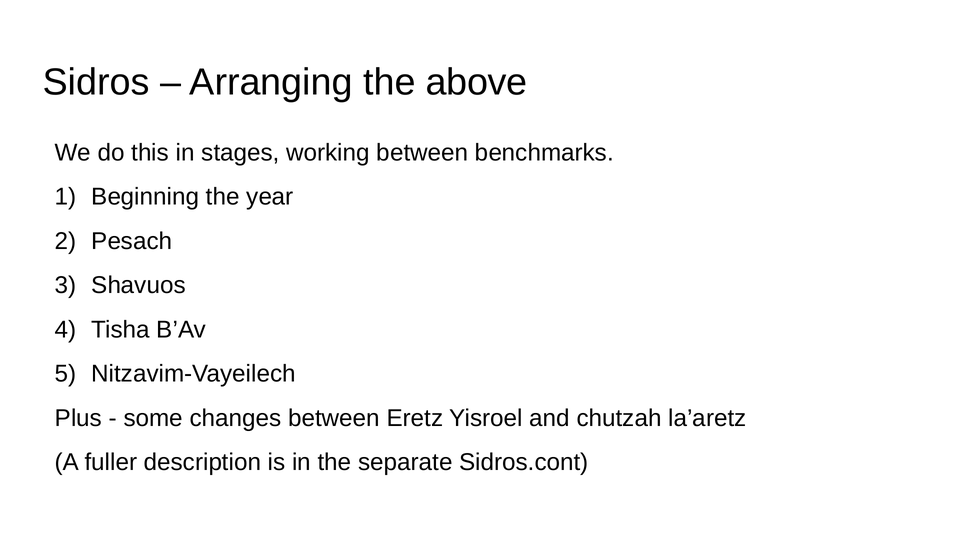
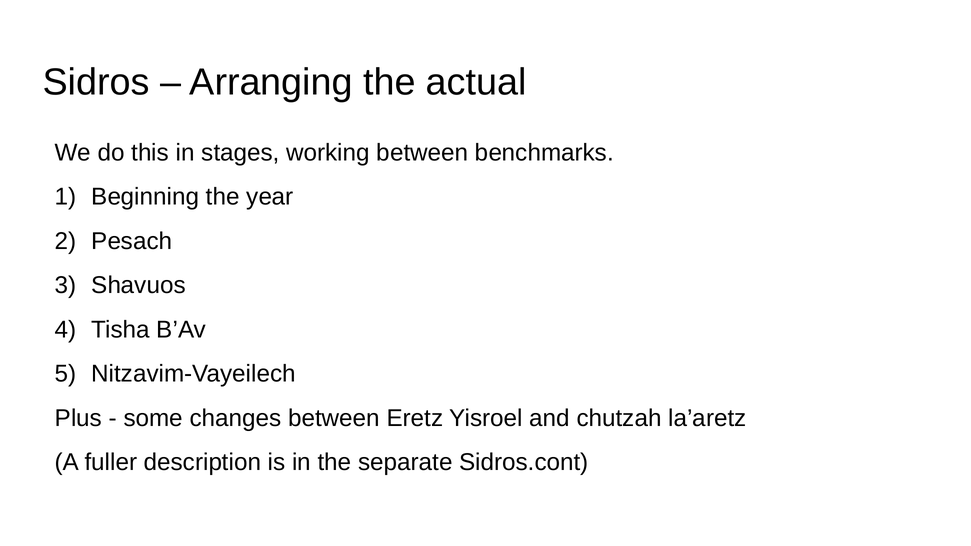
above: above -> actual (476, 82)
